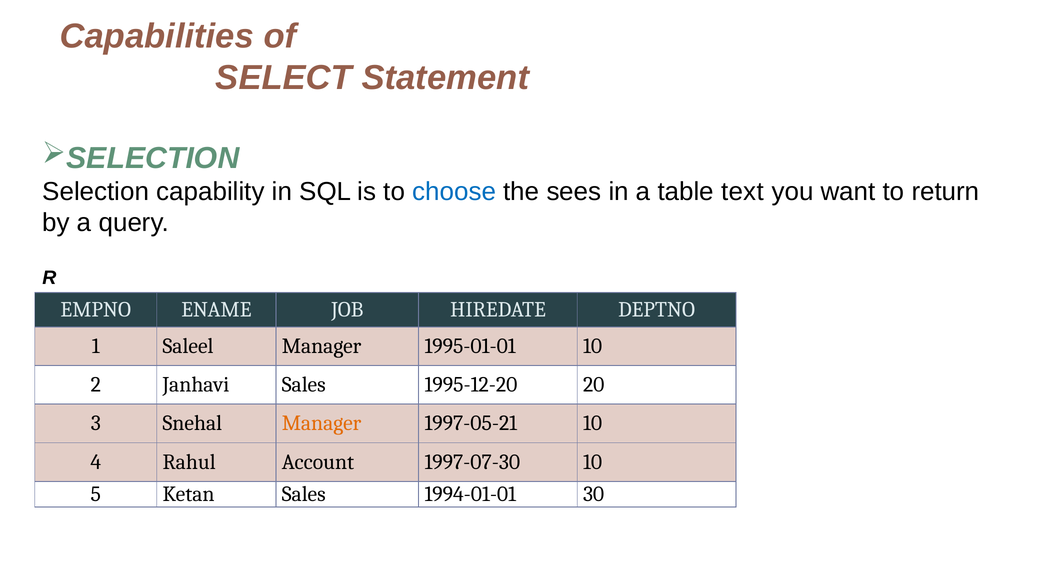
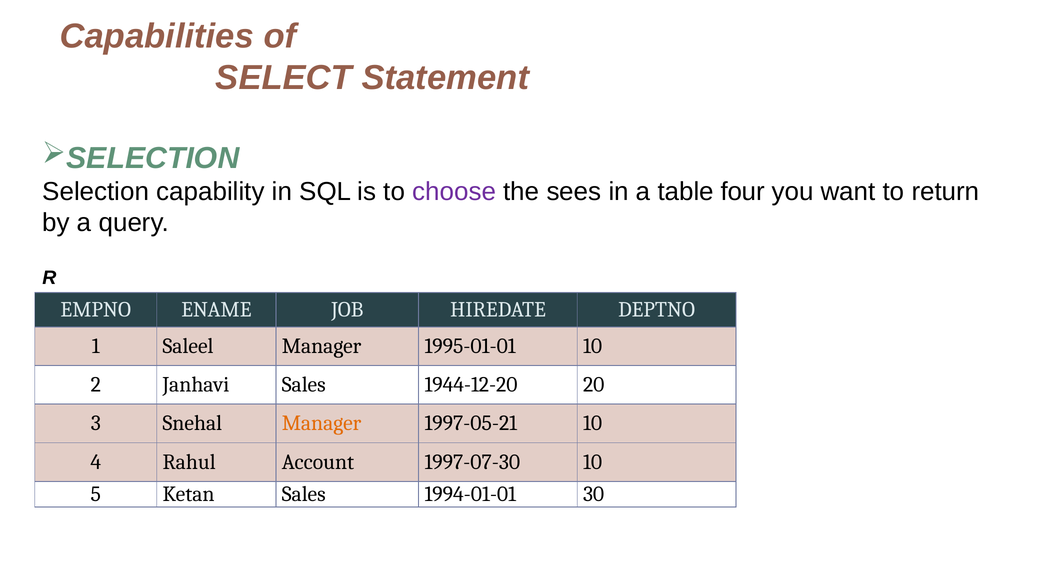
choose colour: blue -> purple (454, 191)
text: text -> four (743, 191)
1995-12-20: 1995-12-20 -> 1944-12-20 (471, 384)
